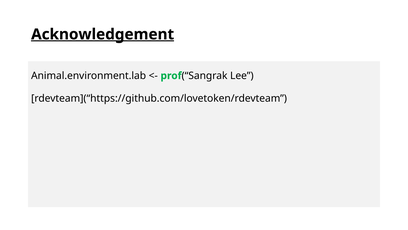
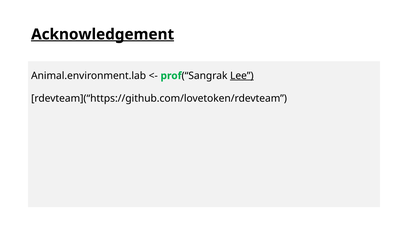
Lee underline: none -> present (242, 76)
